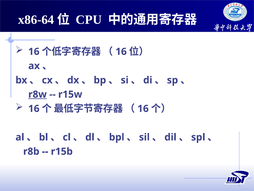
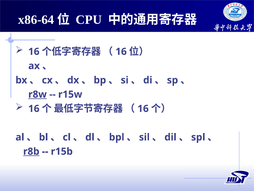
r8b underline: none -> present (31, 151)
